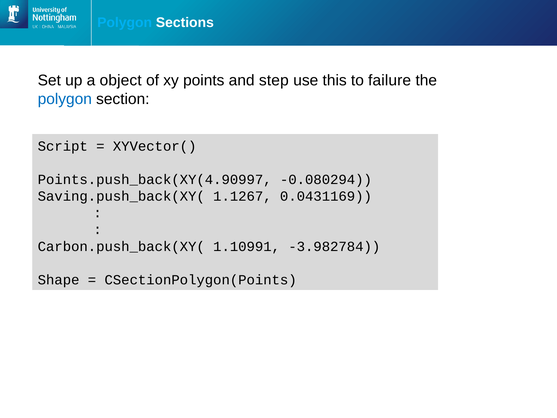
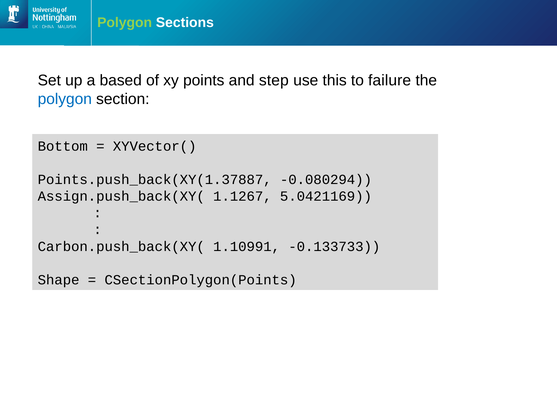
Polygon colour: light blue -> light green (125, 23)
object: object -> based (121, 80)
Script: Script -> Bottom (63, 146)
Points.push_back(XY(4.90997: Points.push_back(XY(4.90997 -> Points.push_back(XY(1.37887 (155, 179)
Saving.push_back(XY(: Saving.push_back(XY( -> Assign.push_back(XY( (121, 196)
0.0431169: 0.0431169 -> 5.0421169 (326, 196)
-3.982784: -3.982784 -> -0.133733 (334, 246)
